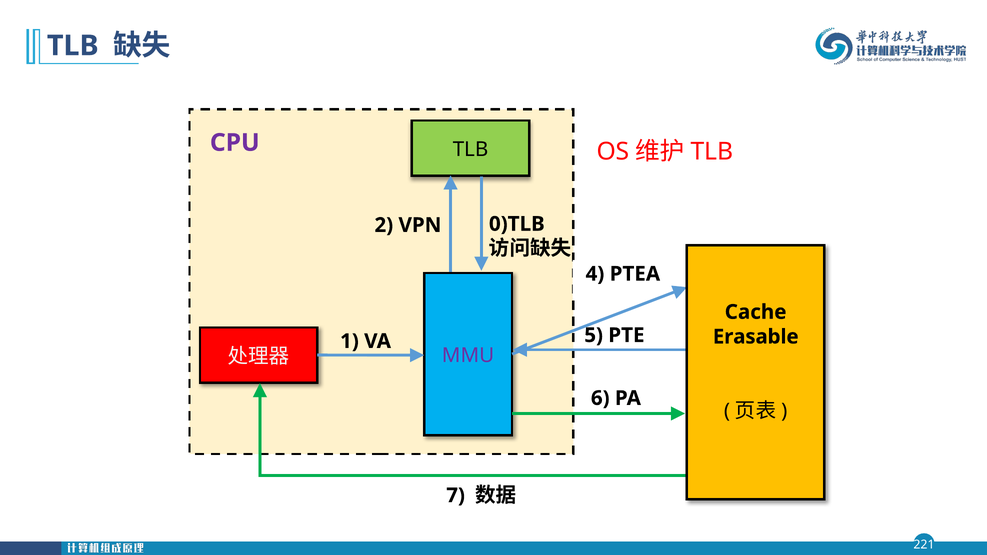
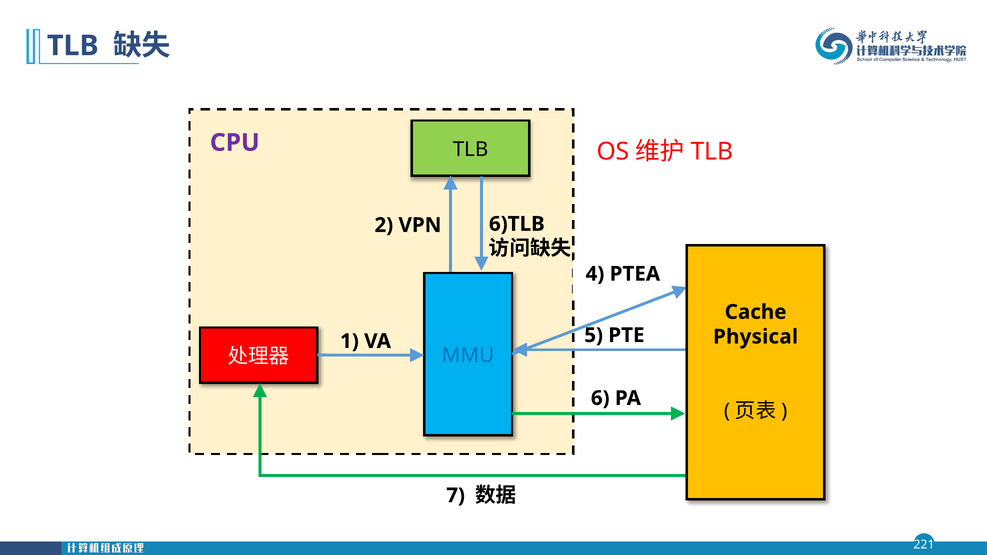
0)TLB: 0)TLB -> 6)TLB (517, 224)
Erasable: Erasable -> Physical (756, 337)
MMU colour: purple -> blue (468, 356)
